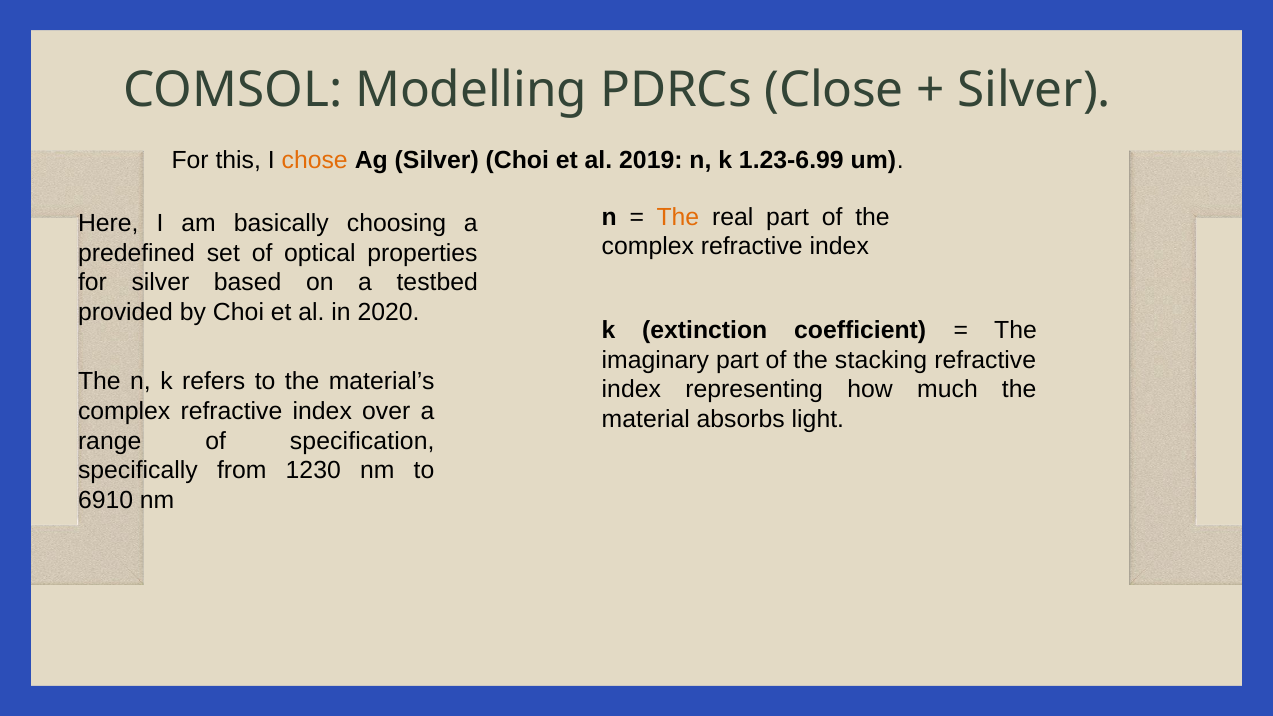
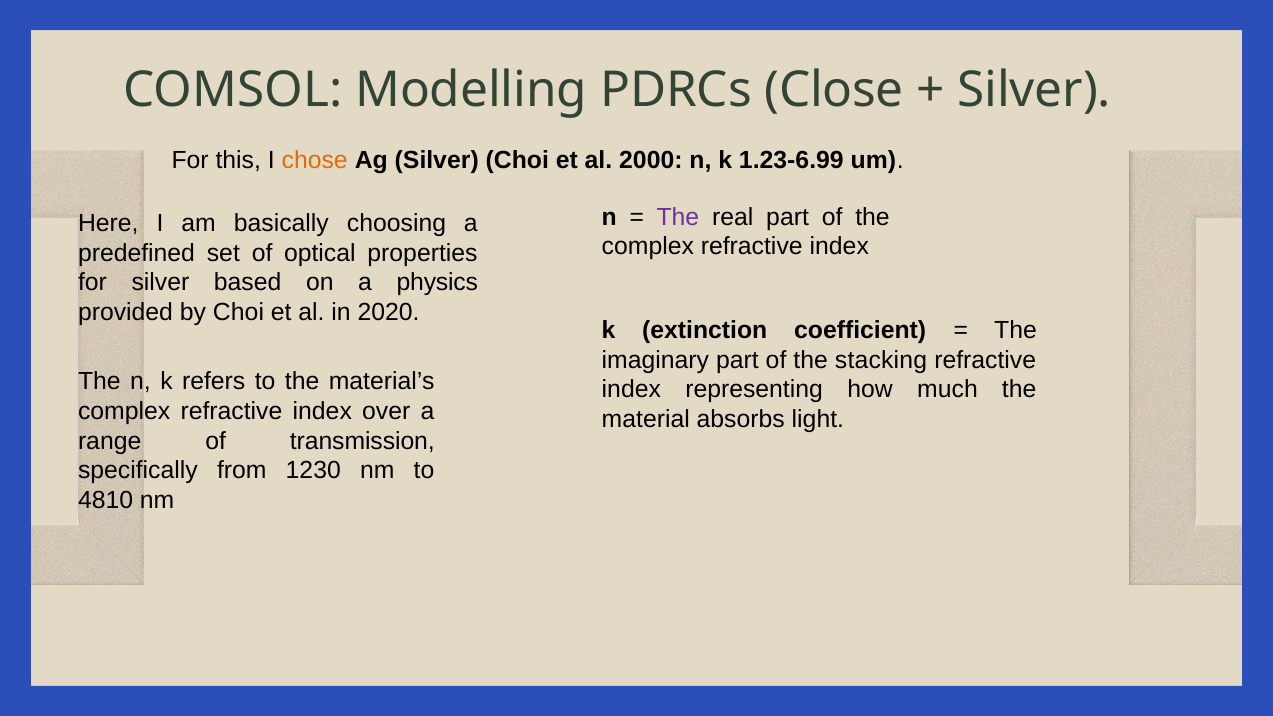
2019: 2019 -> 2000 (651, 160)
The colour: orange -> purple (678, 217)
testbed: testbed -> physics (437, 283)
specification: specification -> transmission (362, 441)
6910: 6910 -> 4810 (106, 501)
